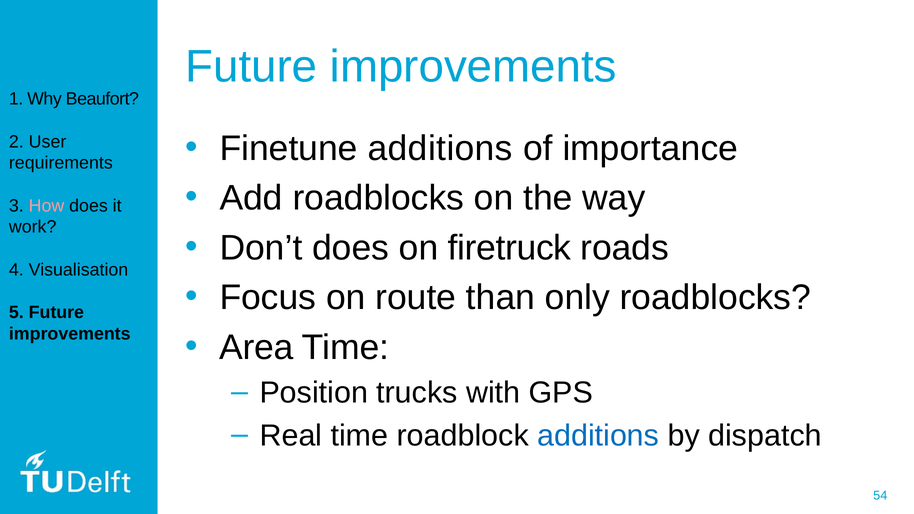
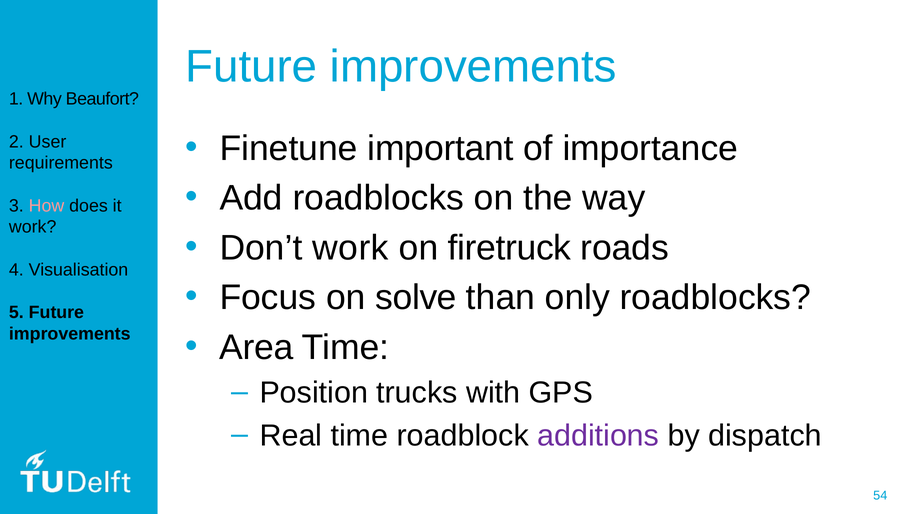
Finetune additions: additions -> important (441, 148)
Don’t does: does -> work (351, 248)
route: route -> solve (416, 298)
additions colour: blue -> purple (598, 436)
